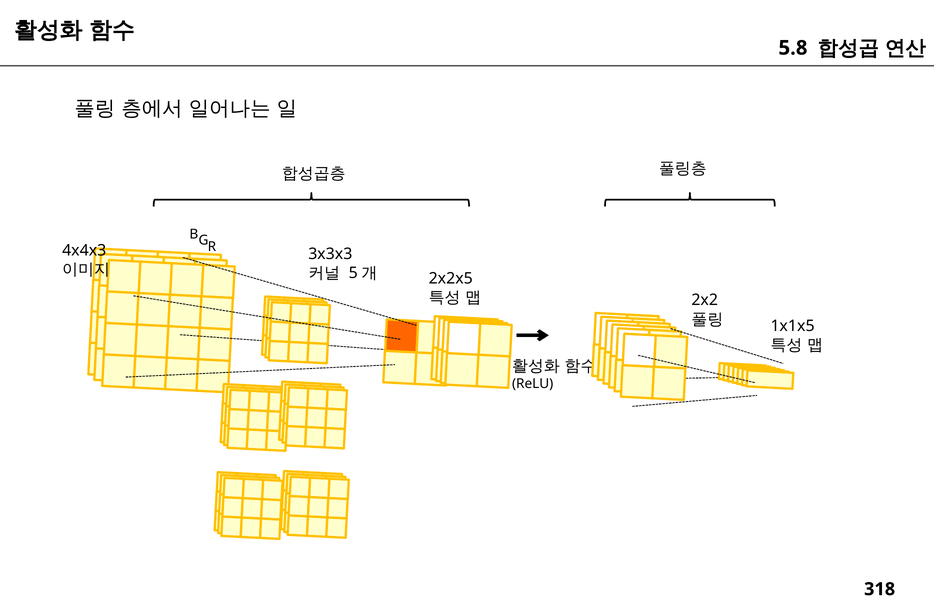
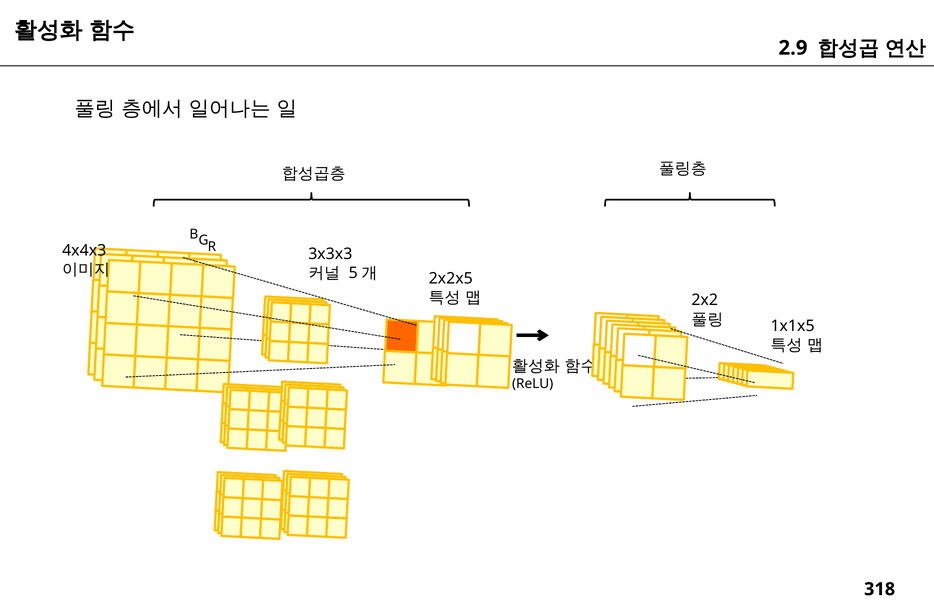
5.8: 5.8 -> 2.9 (793, 48)
